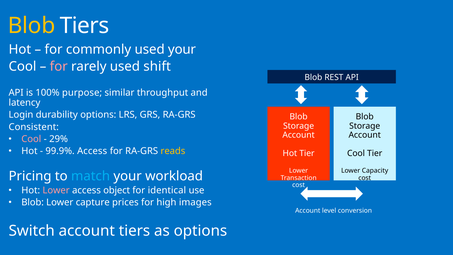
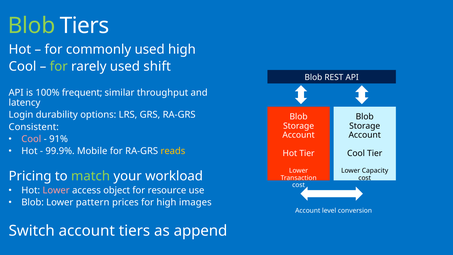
Blob colour: yellow -> light green (32, 26)
used your: your -> high (182, 49)
for colour: pink -> light green (59, 66)
purpose: purpose -> frequent (82, 92)
29%: 29% -> 91% (59, 139)
99.9% Access: Access -> Mobile (92, 151)
match colour: light blue -> light green (91, 176)
identical: identical -> resource (167, 190)
capture: capture -> pattern (93, 202)
as options: options -> append (200, 231)
